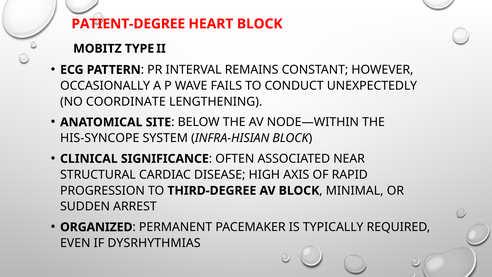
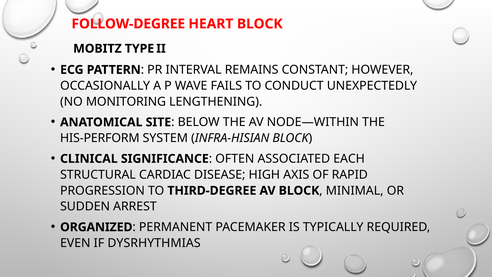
PATIENT-DEGREE: PATIENT-DEGREE -> FOLLOW-DEGREE (128, 24)
COORDINATE: COORDINATE -> MONITORING (126, 102)
HIS‑SYNCOPE: HIS‑SYNCOPE -> HIS‑PERFORM (100, 138)
NEAR: NEAR -> EACH (349, 159)
